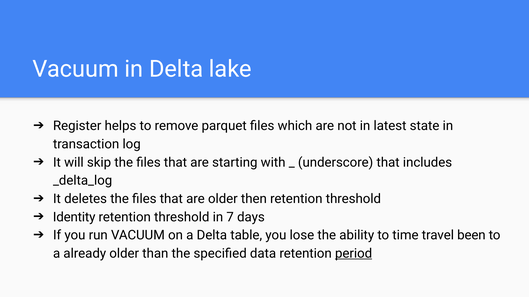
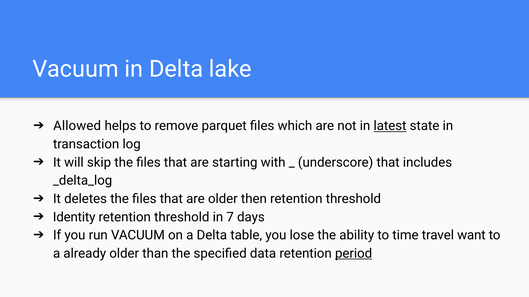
Register: Register -> Allowed (77, 126)
latest underline: none -> present (390, 126)
been: been -> want (471, 236)
